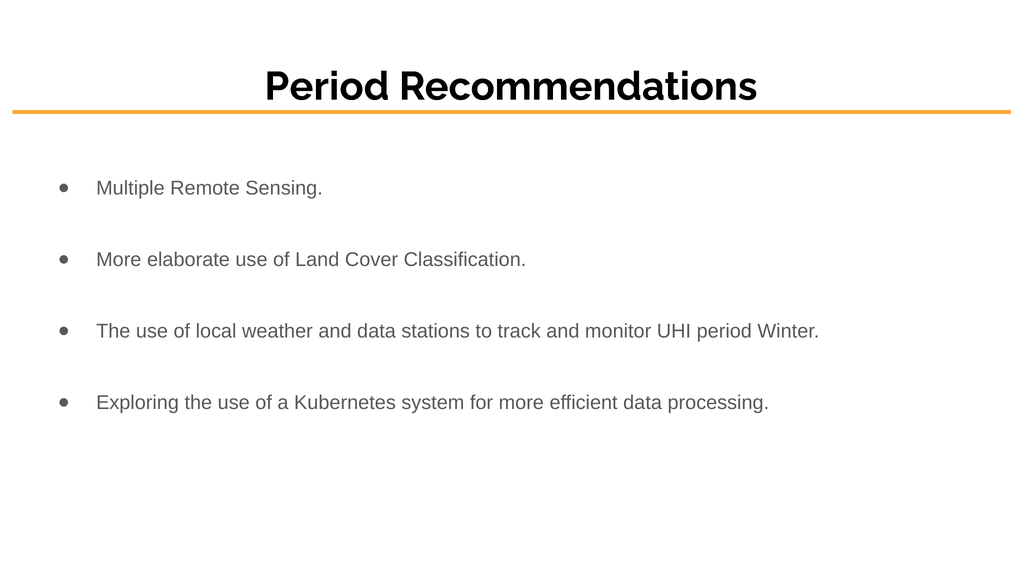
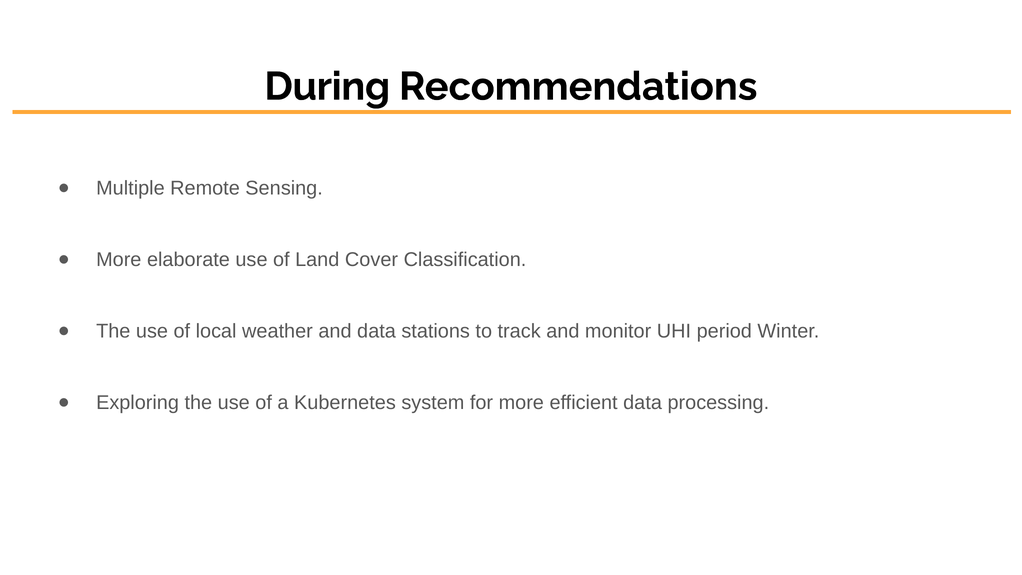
Period: Period -> During (327, 87)
